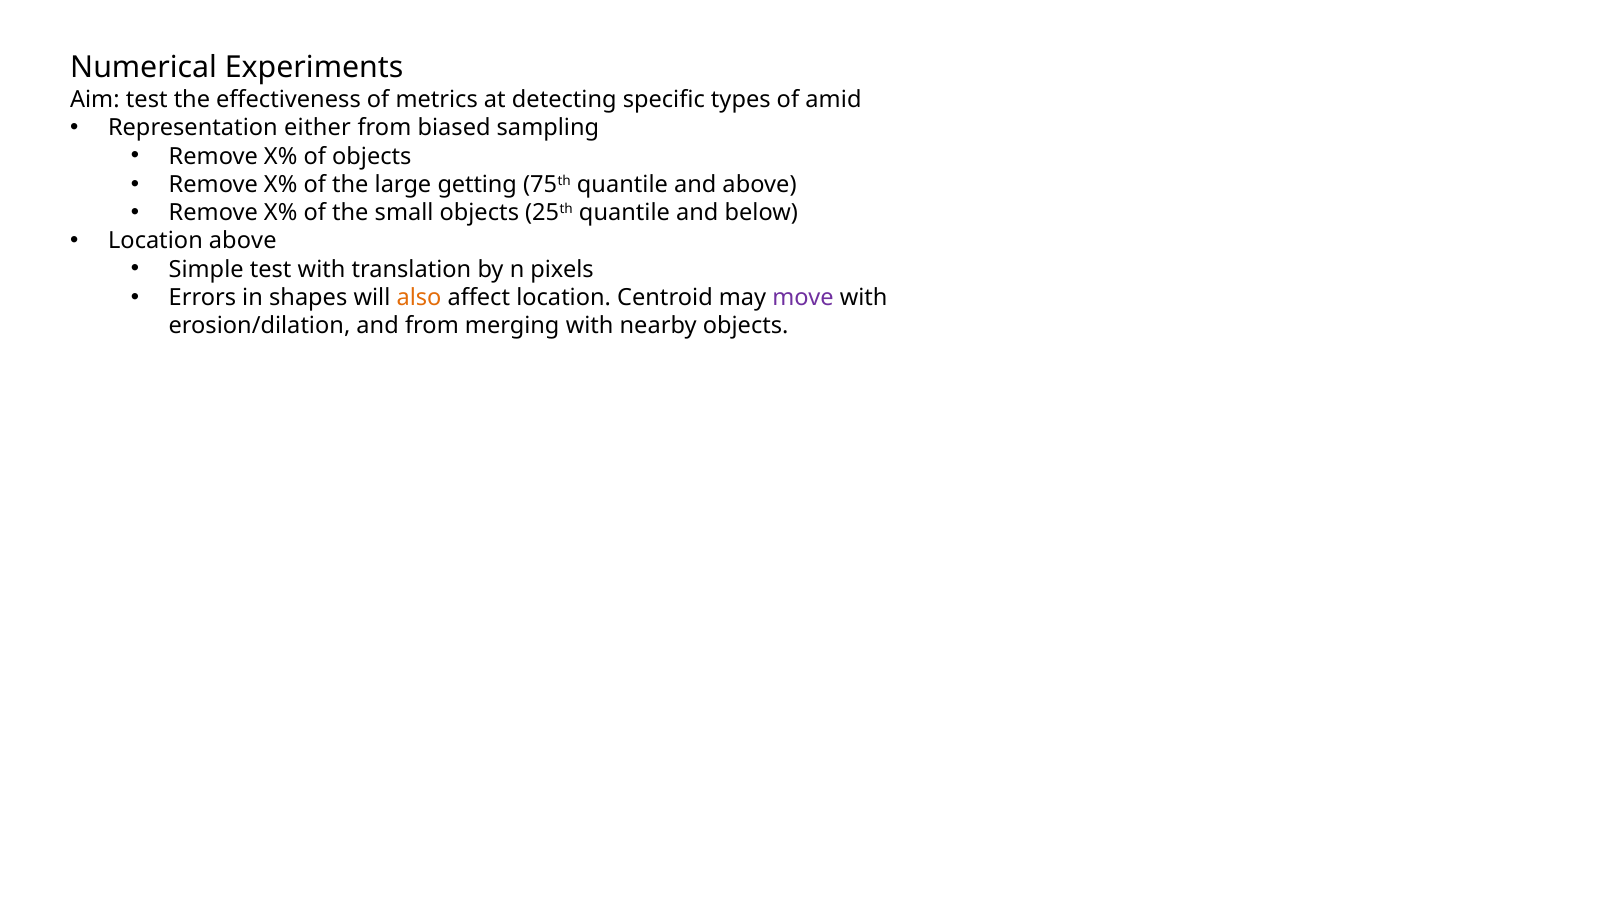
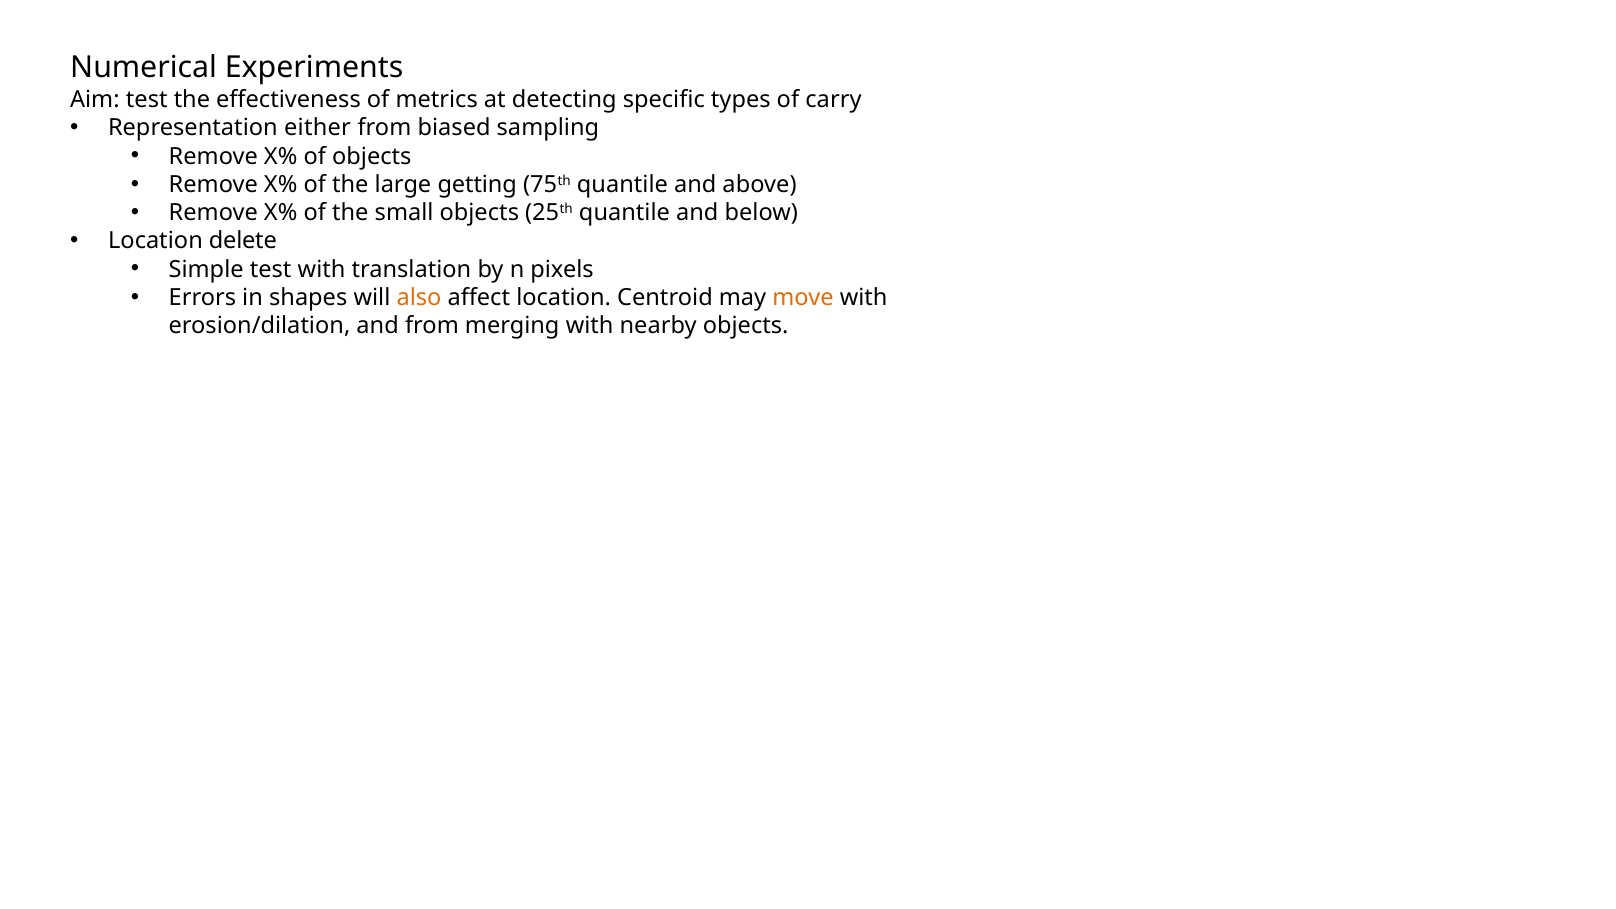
amid: amid -> carry (833, 100)
Location above: above -> delete (243, 241)
move colour: purple -> orange (803, 298)
